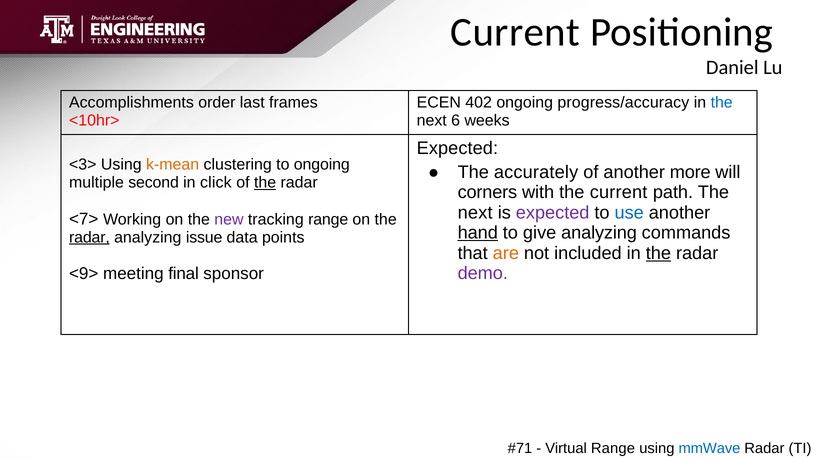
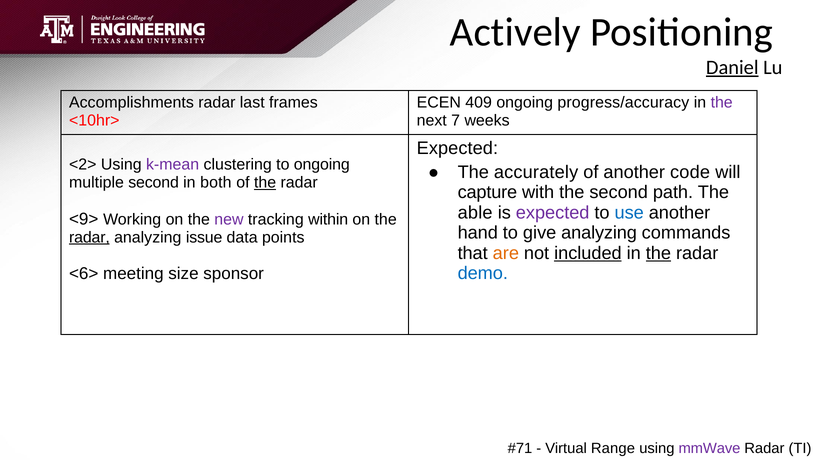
Current: Current -> Actively (515, 32)
Daniel underline: none -> present (732, 67)
Accomplishments order: order -> radar (217, 103)
402: 402 -> 409 (479, 103)
the colour: blue -> purple (722, 103)
6: 6 -> 7 (456, 120)
<3>: <3> -> <2> (83, 165)
k-mean colour: orange -> purple (173, 165)
more: more -> code (690, 172)
click: click -> both (216, 183)
corners: corners -> capture (487, 193)
the current: current -> second (619, 193)
next: next -> able (475, 213)
<7>: <7> -> <9> (84, 219)
tracking range: range -> within (328, 219)
hand underline: present -> none (478, 233)
included underline: none -> present (588, 253)
demo colour: purple -> blue (483, 273)
<9>: <9> -> <6> (84, 274)
final: final -> size (183, 274)
mmWave colour: blue -> purple (709, 448)
